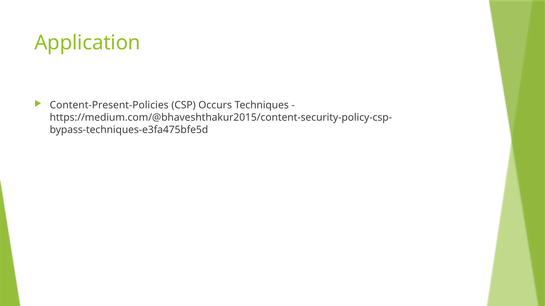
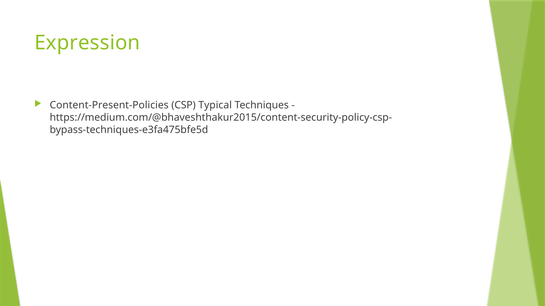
Application: Application -> Expression (87, 43)
Occurs: Occurs -> Typical (215, 105)
